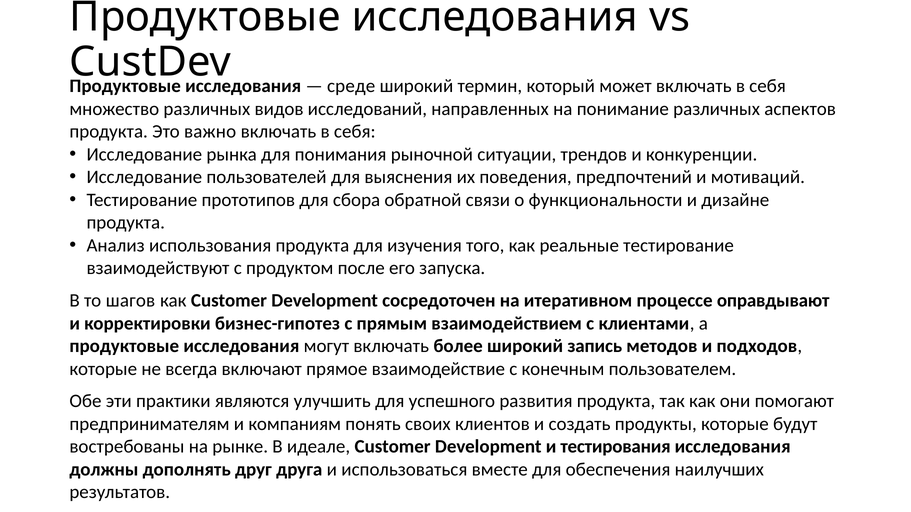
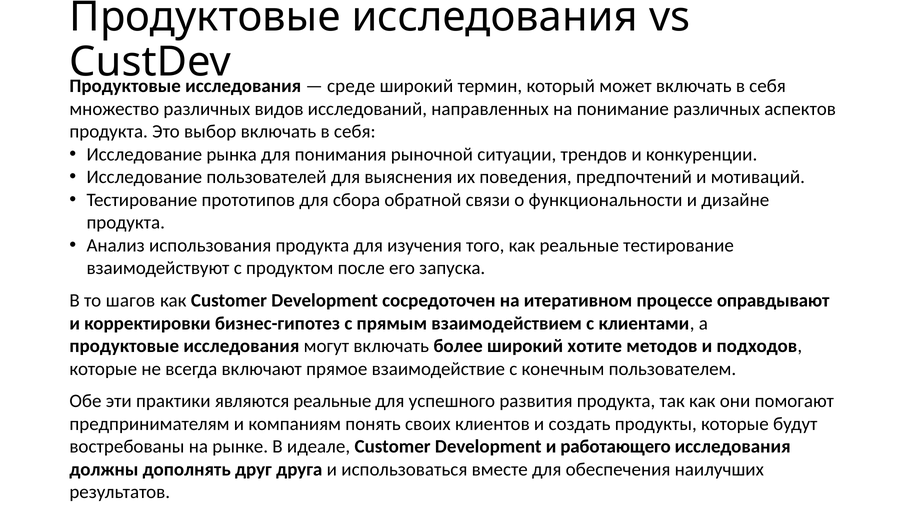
важно: важно -> выбор (210, 132)
запись: запись -> хотите (595, 346)
являются улучшить: улучшить -> реальные (332, 401)
тестирования: тестирования -> работающего (616, 447)
